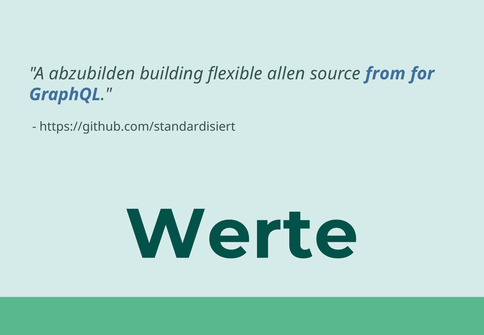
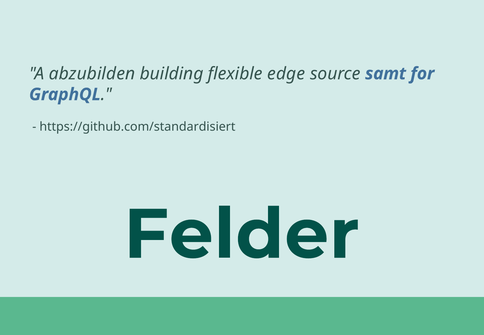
allen: allen -> edge (286, 74)
from: from -> samt (386, 74)
Werte: Werte -> Felder (242, 235)
